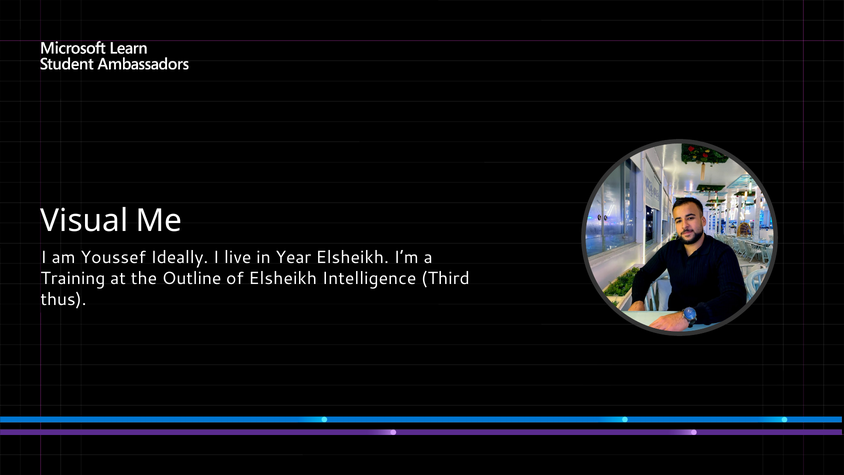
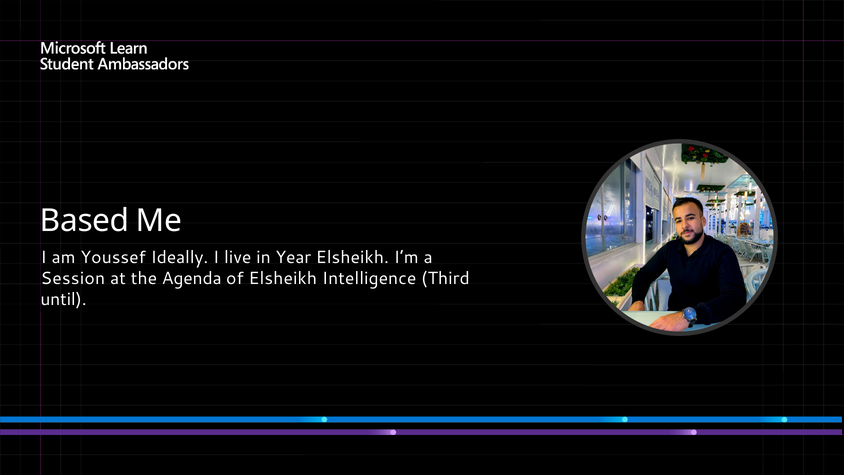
Visual: Visual -> Based (85, 221)
Training: Training -> Session (73, 278)
Outline: Outline -> Agenda (192, 278)
thus: thus -> until (63, 299)
